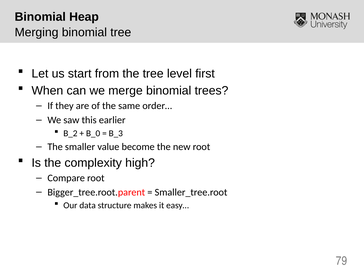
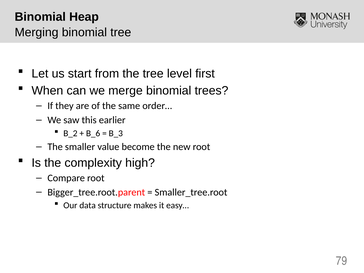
B_0: B_0 -> B_6 (93, 133)
